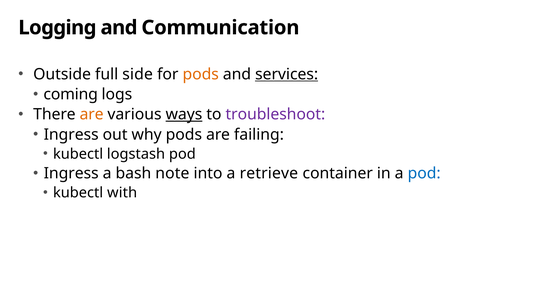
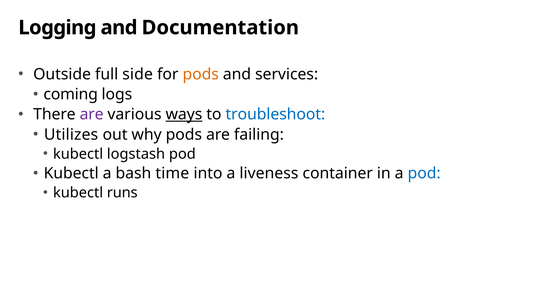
Communication: Communication -> Documentation (220, 28)
services underline: present -> none (287, 74)
are colour: orange -> purple (92, 115)
troubleshoot colour: purple -> blue (275, 115)
Ingress: Ingress -> Utilizes (71, 135)
Ingress: Ingress -> Kubectl (71, 173)
note: note -> time (172, 173)
retrieve: retrieve -> liveness (269, 173)
with: with -> runs (122, 193)
